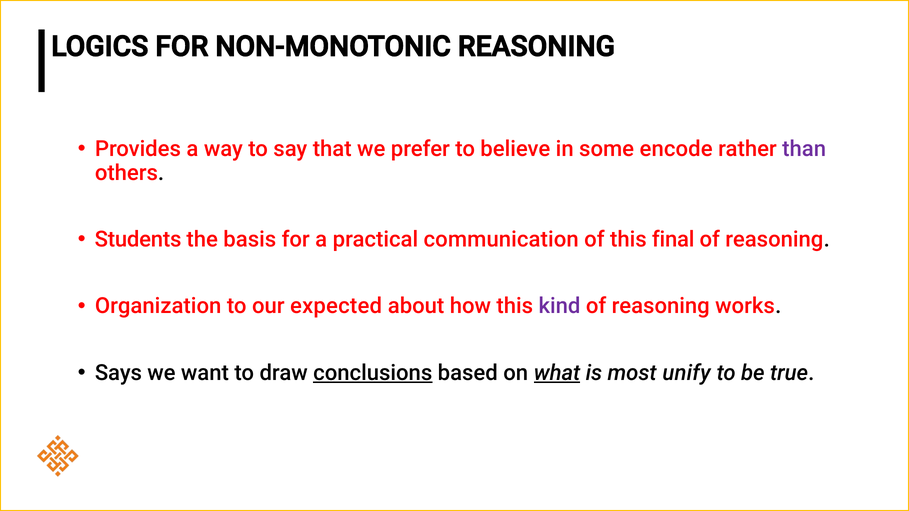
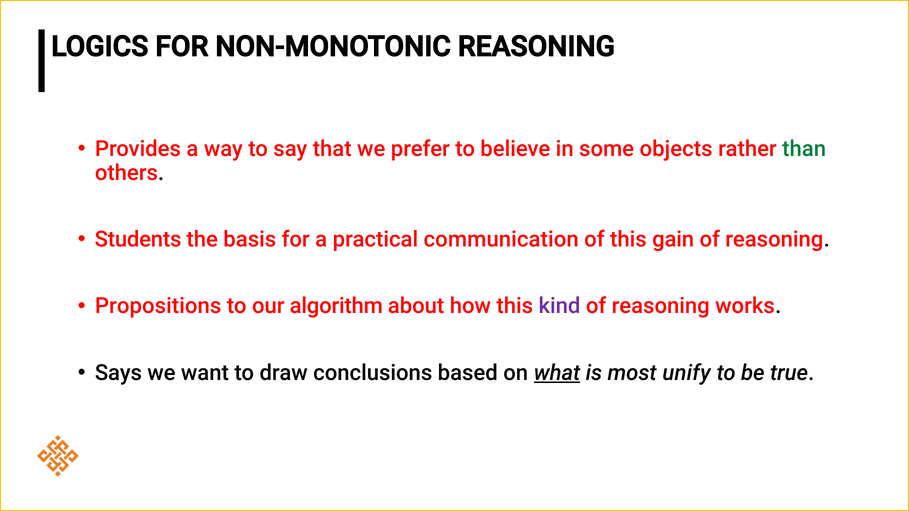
encode: encode -> objects (676, 149)
than colour: purple -> green (804, 149)
final: final -> gain (673, 240)
Organization: Organization -> Propositions (158, 306)
expected: expected -> algorithm (336, 306)
conclusions underline: present -> none (373, 373)
